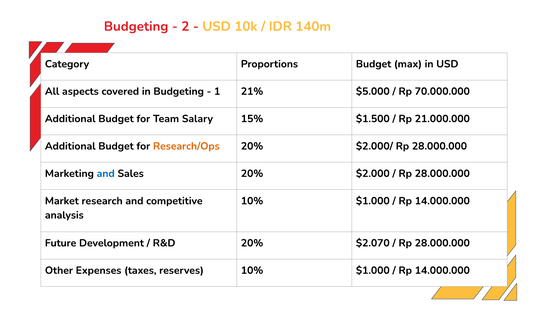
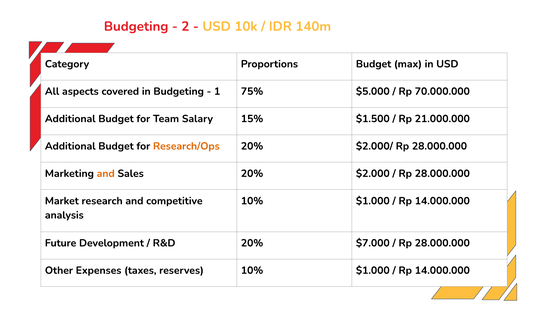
21%: 21% -> 75% (252, 91)
and colour: blue -> orange (106, 174)
$2.070: $2.070 -> $7.000 (373, 243)
